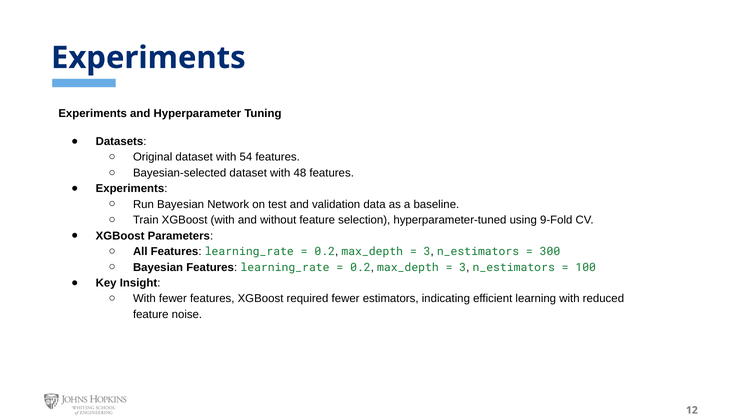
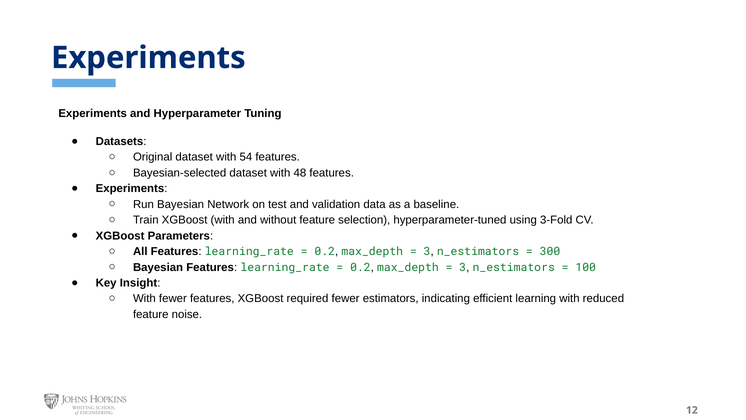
9-Fold: 9-Fold -> 3-Fold (556, 220)
